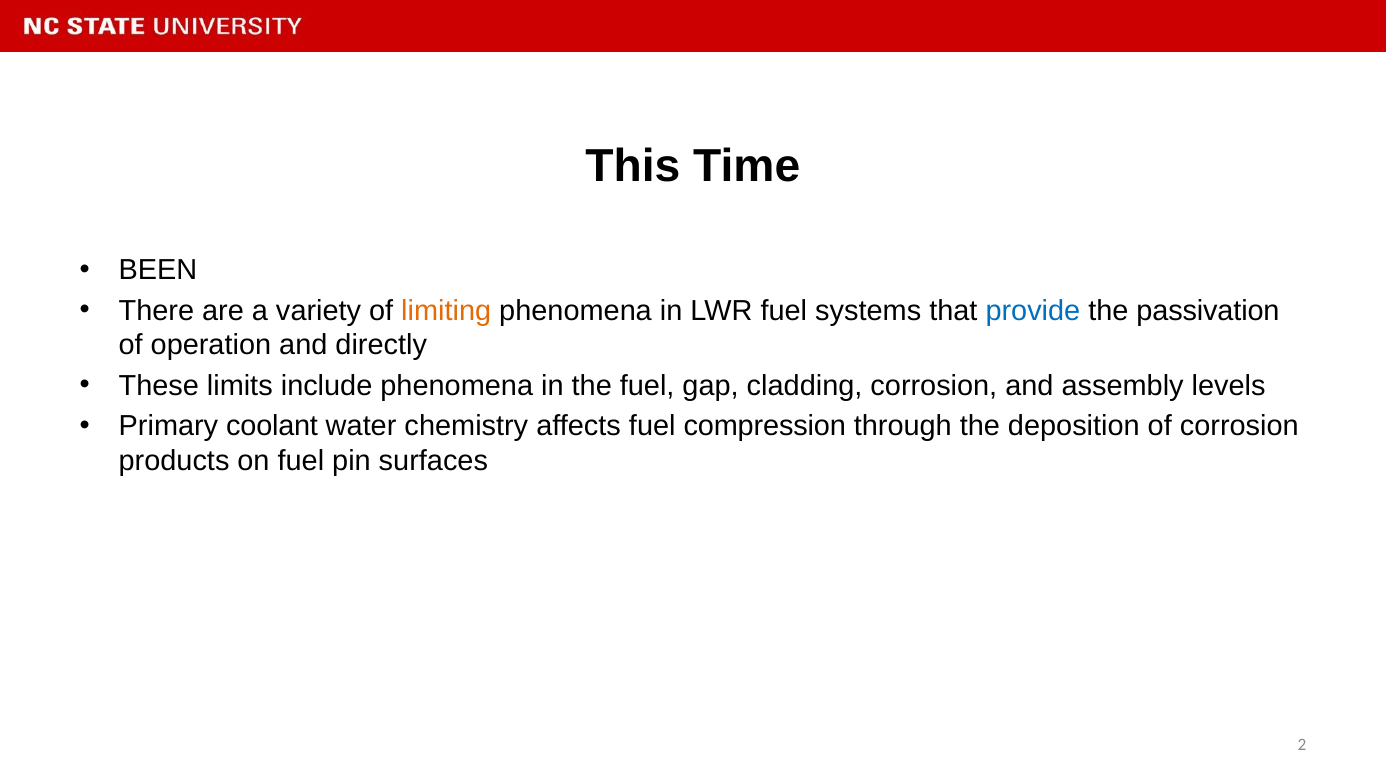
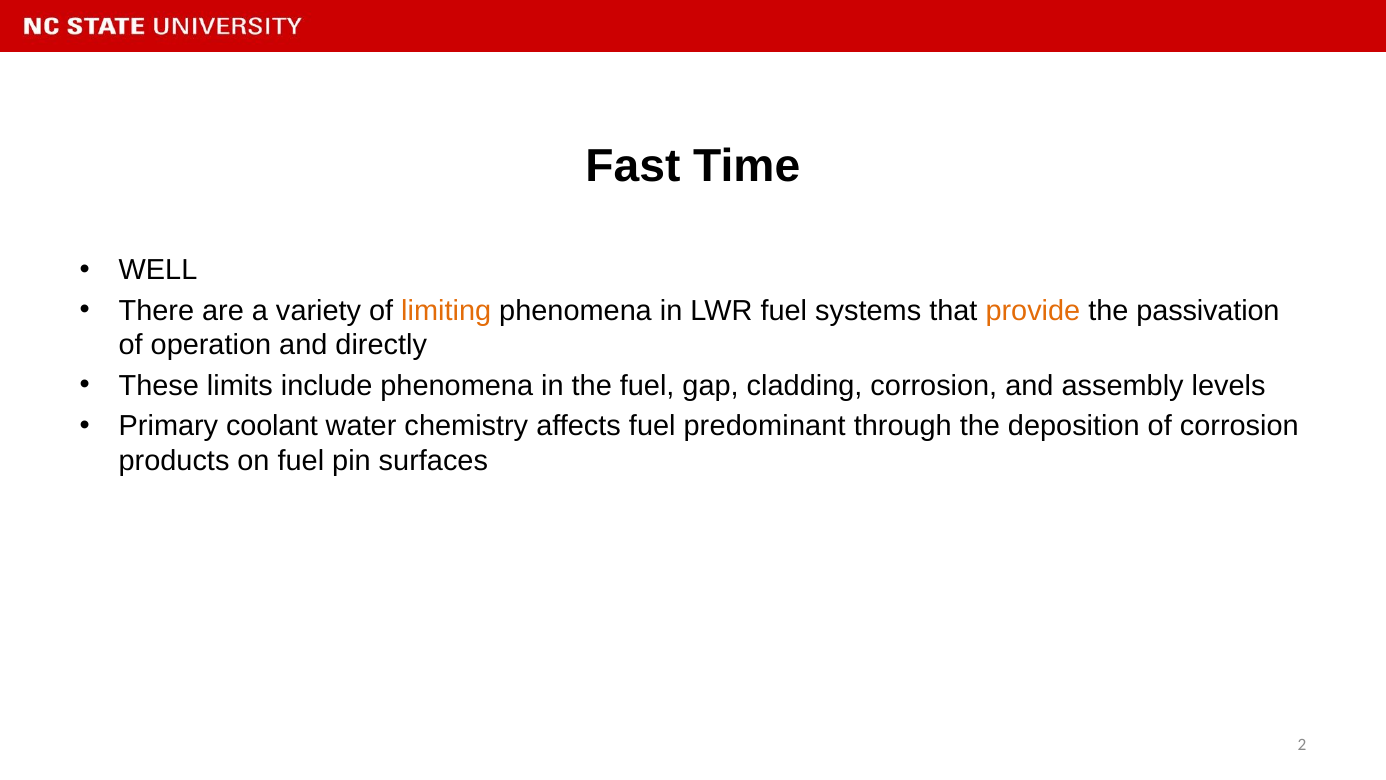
This: This -> Fast (633, 166)
BEEN: BEEN -> WELL (158, 270)
provide colour: blue -> orange (1033, 311)
compression: compression -> predominant (765, 426)
